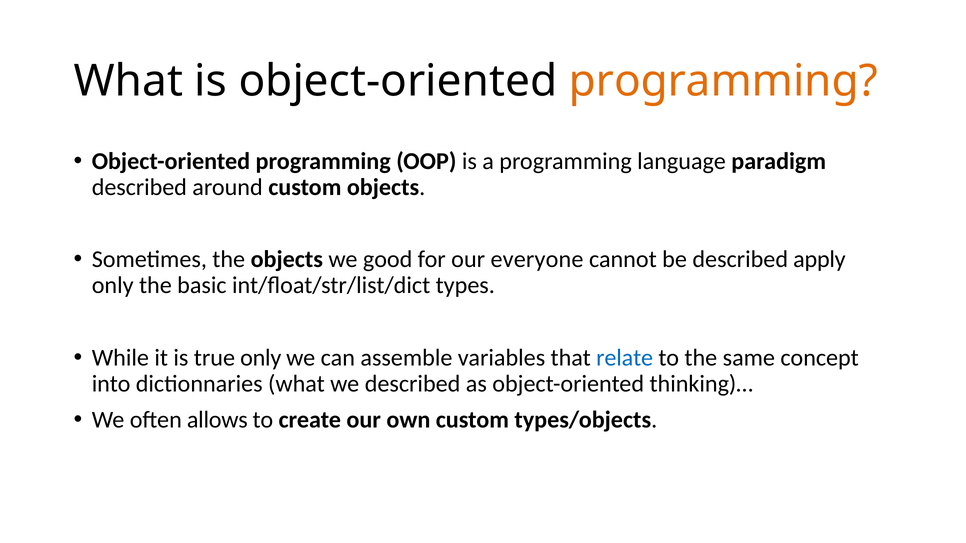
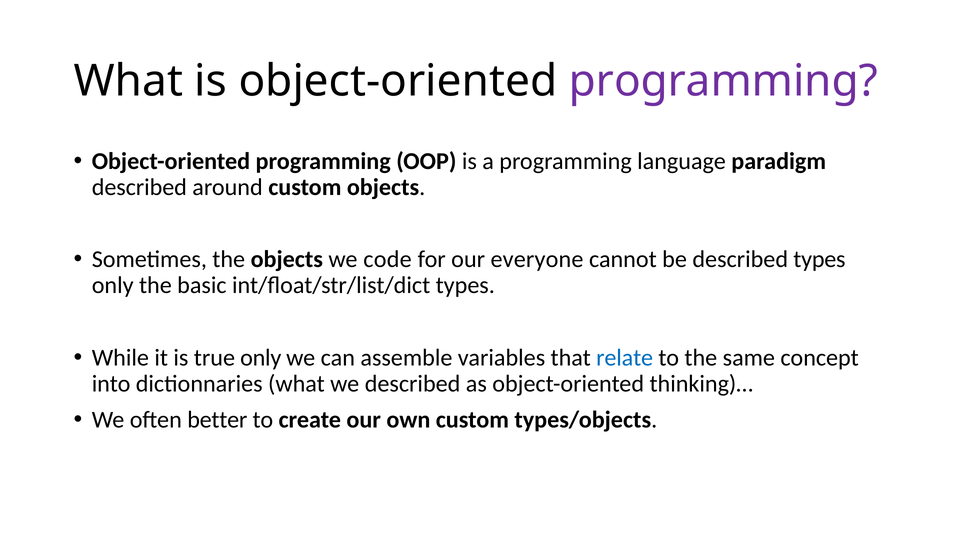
programming colour: orange -> purple (723, 81)
good: good -> code (388, 260)
described apply: apply -> types (819, 260)
allows: allows -> better (217, 420)
